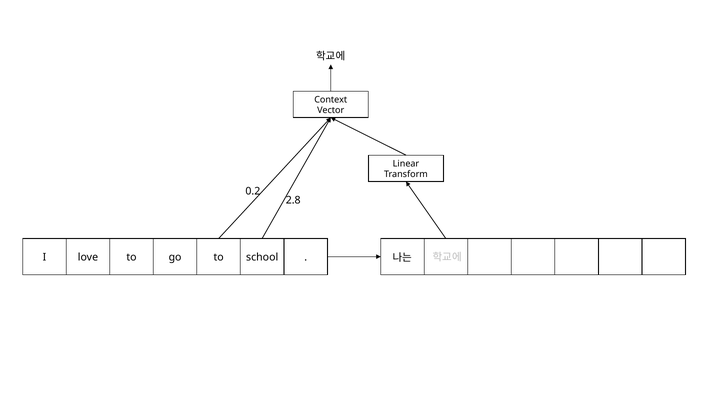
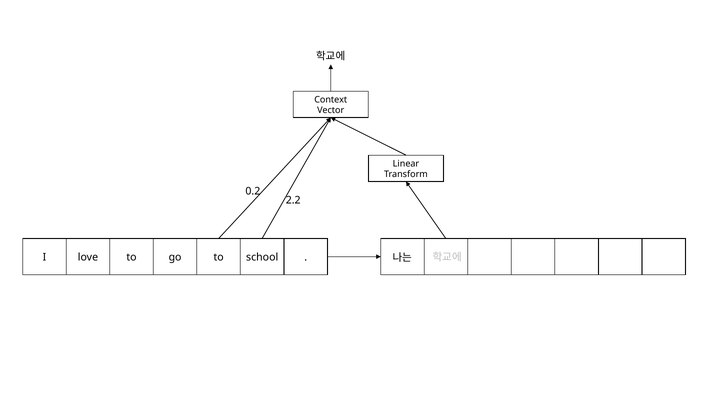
2.8: 2.8 -> 2.2 (293, 200)
